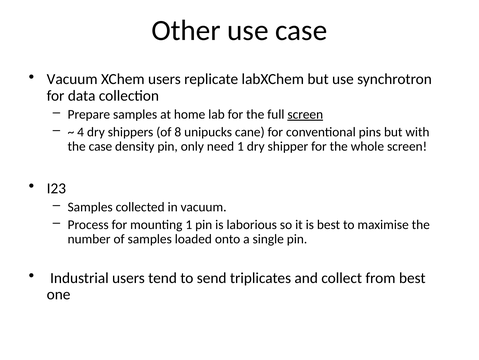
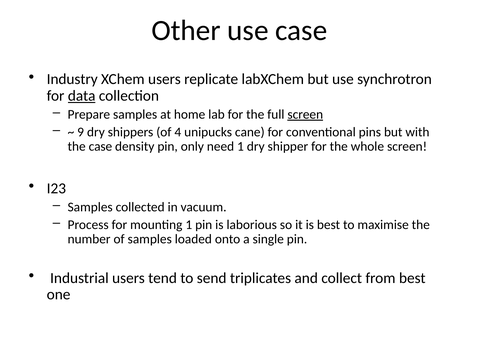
Vacuum: Vacuum -> Industry (72, 79)
data underline: none -> present (82, 96)
4: 4 -> 9 (81, 132)
8: 8 -> 4 (178, 132)
